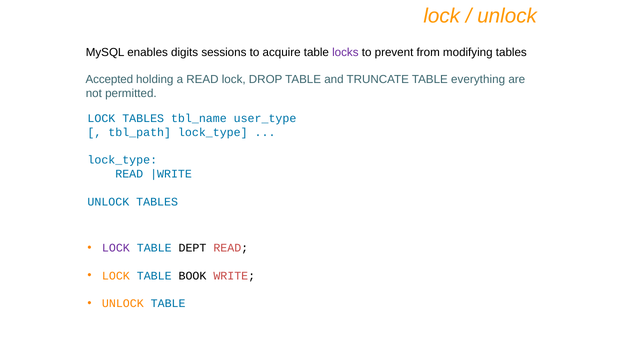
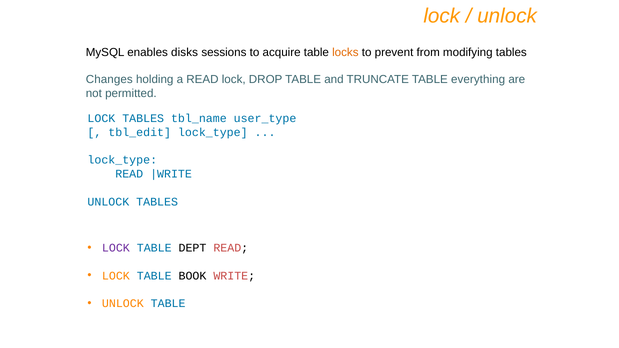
digits: digits -> disks (185, 53)
locks colour: purple -> orange (345, 53)
Accepted: Accepted -> Changes (109, 80)
tbl_path: tbl_path -> tbl_edit (140, 132)
